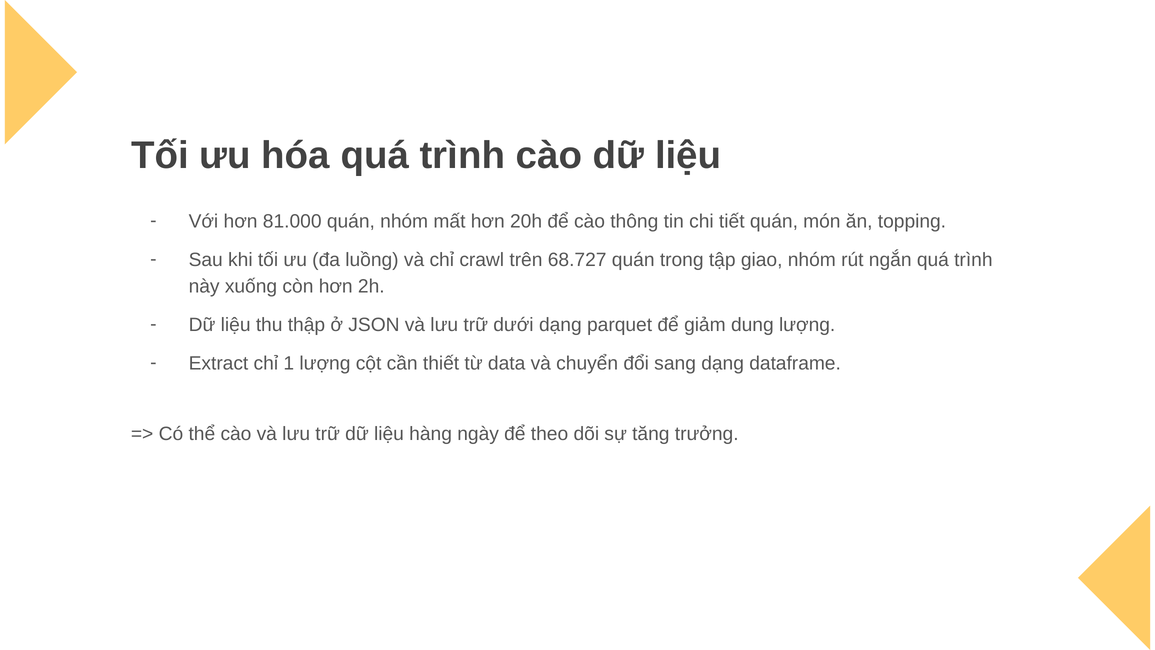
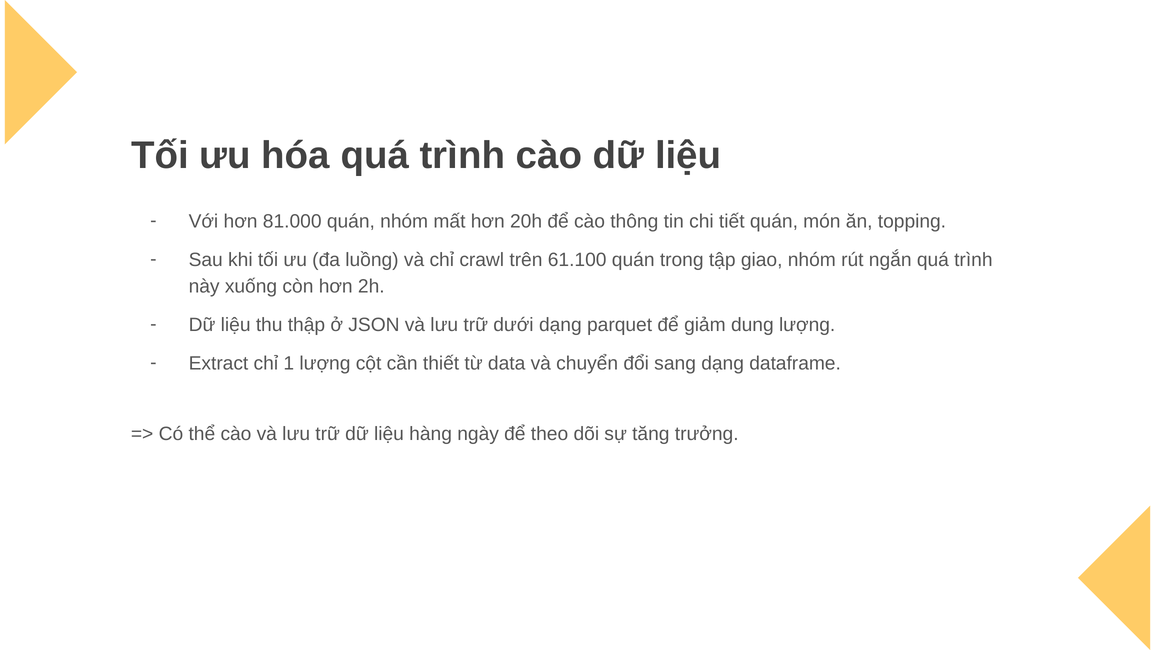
68.727: 68.727 -> 61.100 (577, 260)
